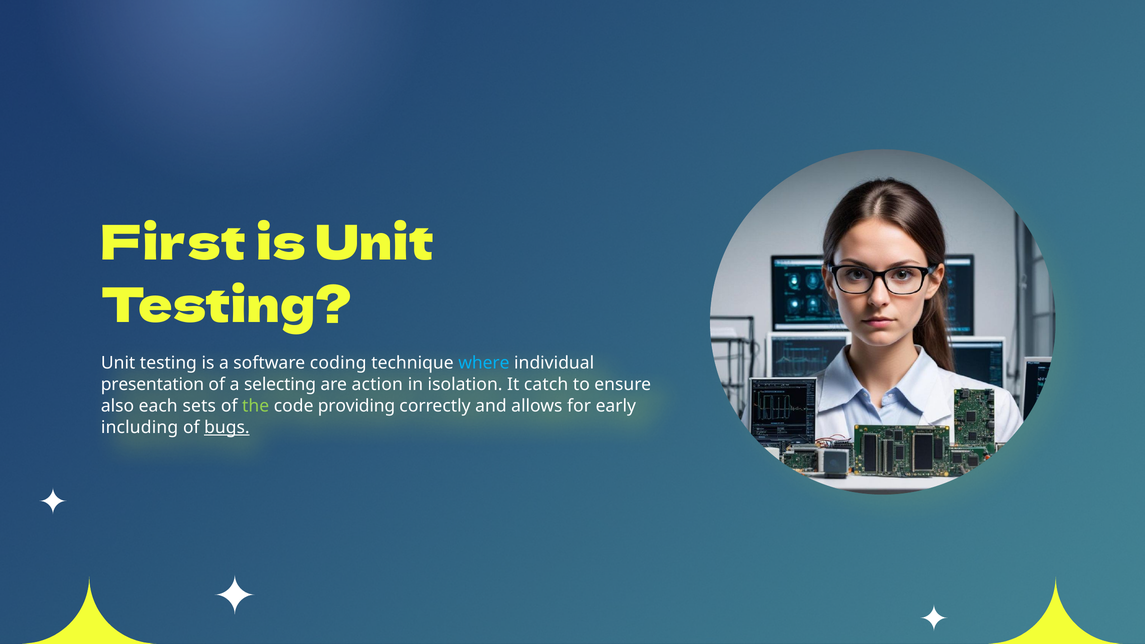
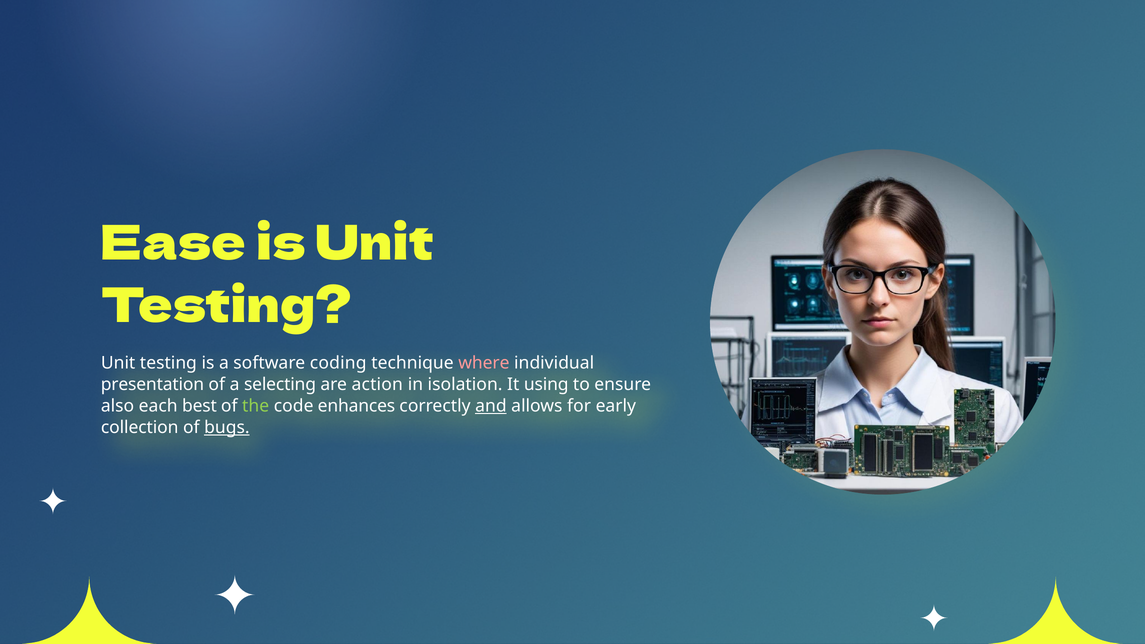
First: First -> Ease (173, 244)
where colour: light blue -> pink (484, 363)
catch: catch -> using (546, 385)
sets: sets -> best (199, 406)
providing: providing -> enhances (356, 406)
and underline: none -> present (491, 406)
including: including -> collection (140, 427)
